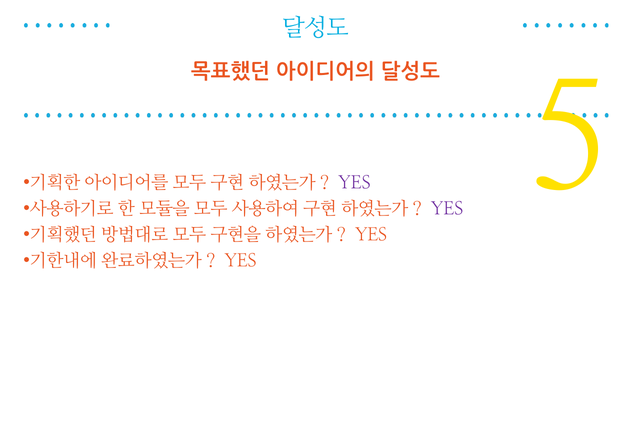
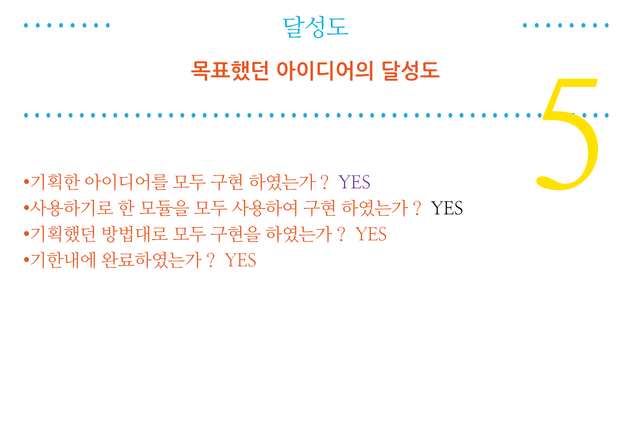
YES colour: purple -> black (447, 209)
